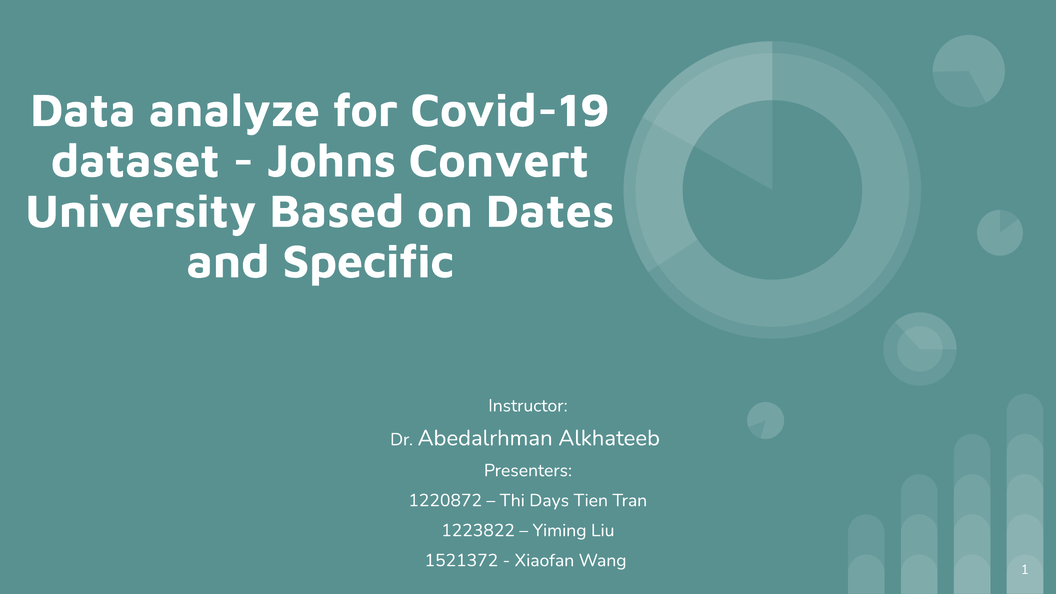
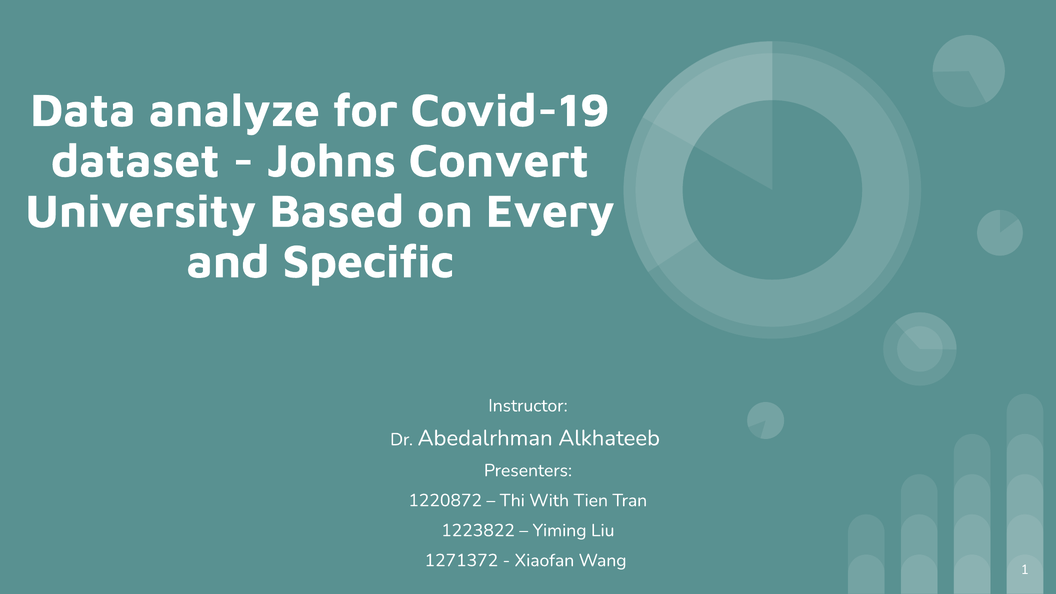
Dates: Dates -> Every (550, 211)
Days: Days -> With (549, 500)
1521372: 1521372 -> 1271372 (461, 560)
